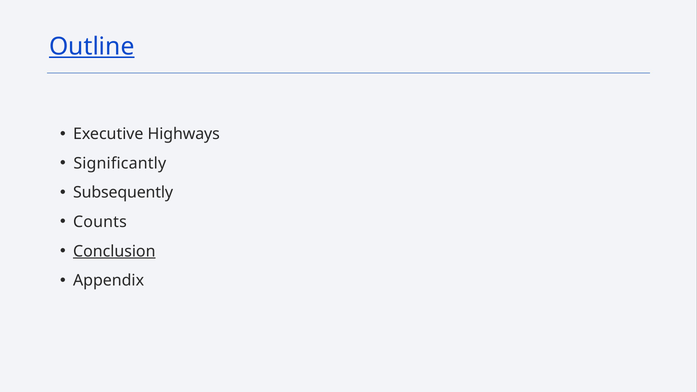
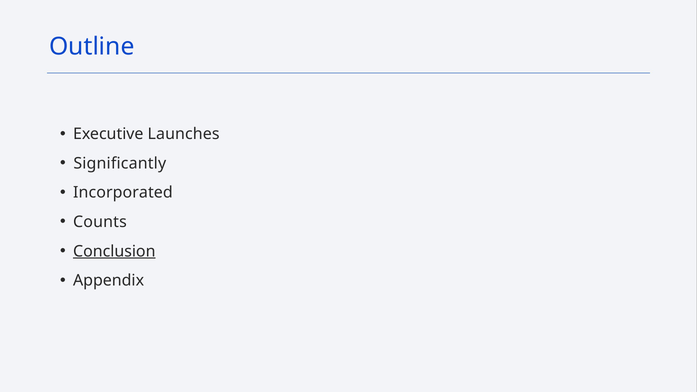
Outline underline: present -> none (92, 47)
Highways: Highways -> Launches (184, 134)
Subsequently: Subsequently -> Incorporated (123, 193)
